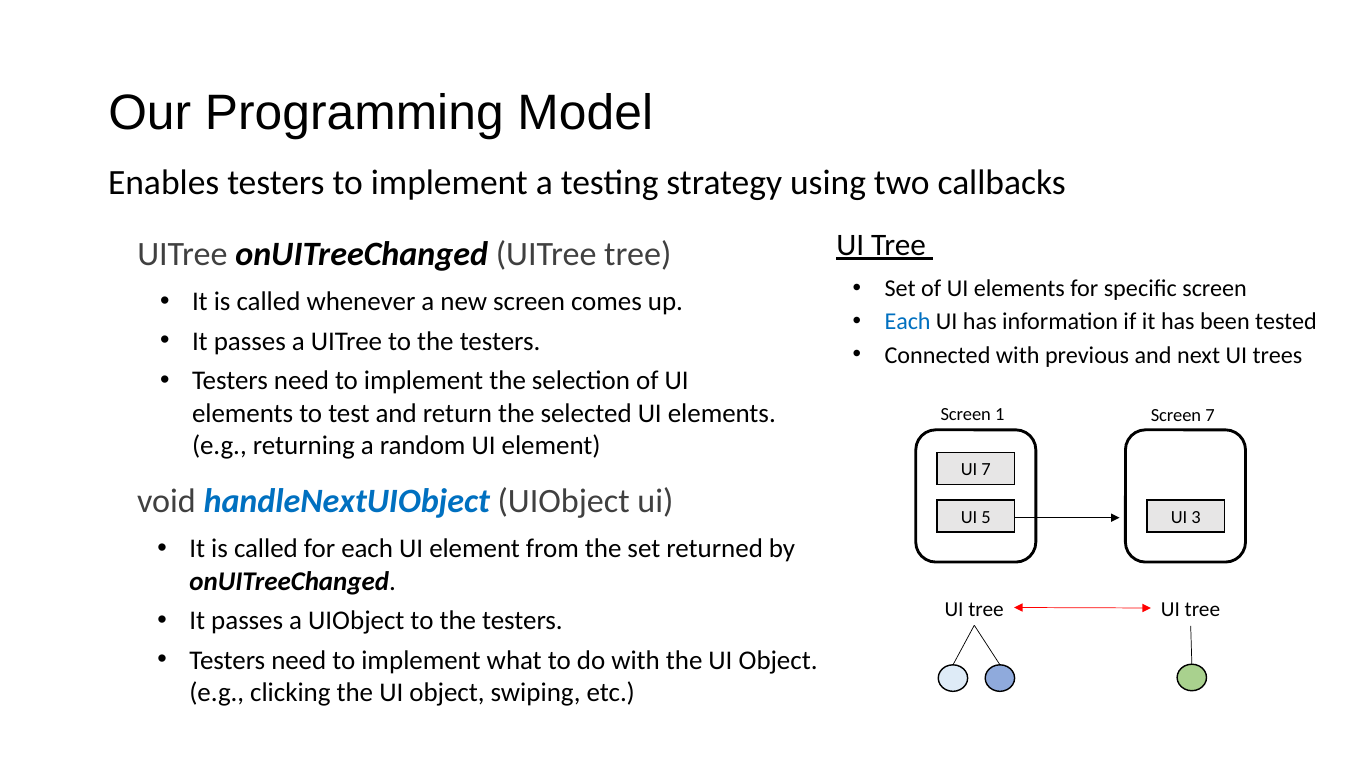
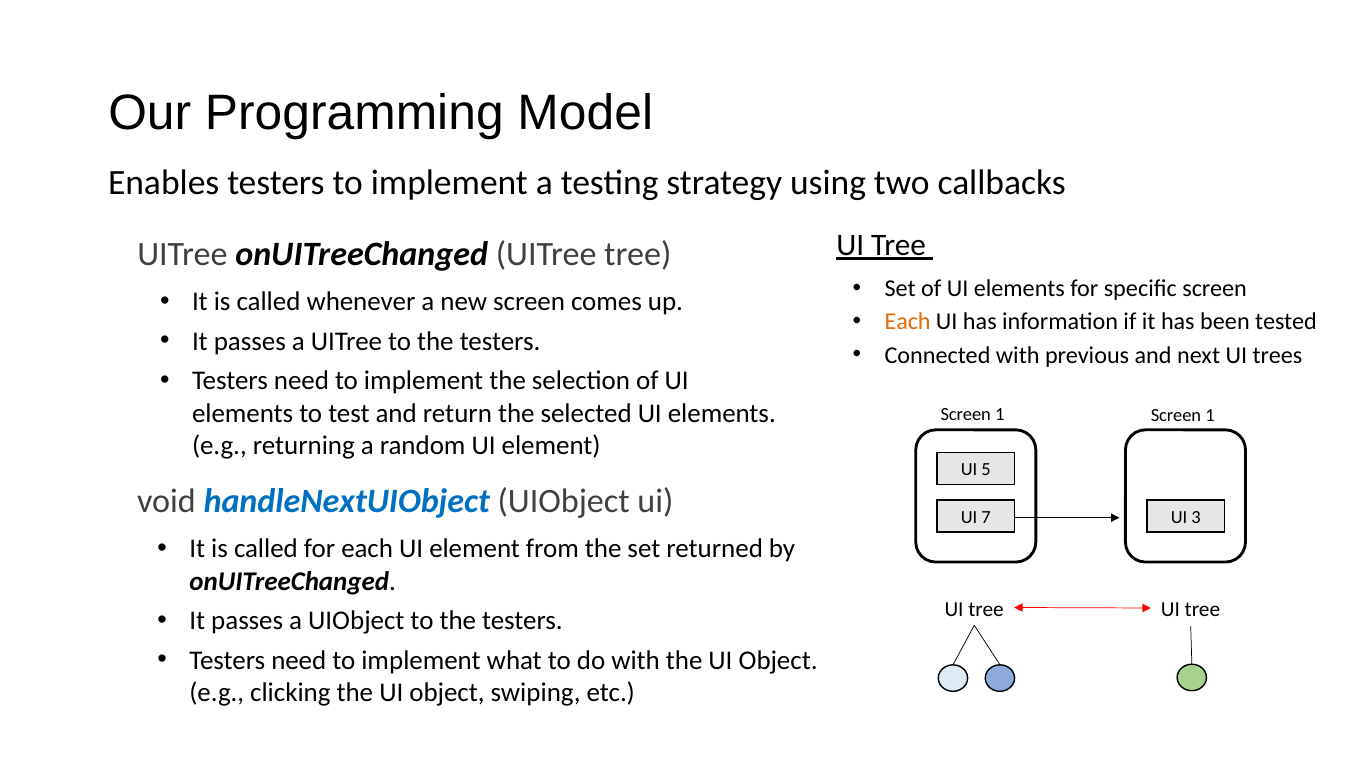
Each colour: blue -> orange (908, 322)
1 Screen 7: 7 -> 1 (1210, 415)
UI 7: 7 -> 5 (986, 470)
5: 5 -> 7 (986, 517)
